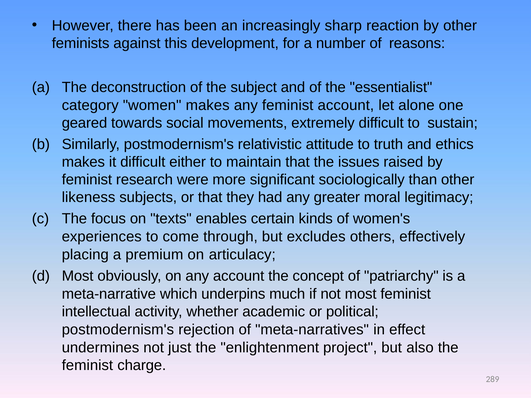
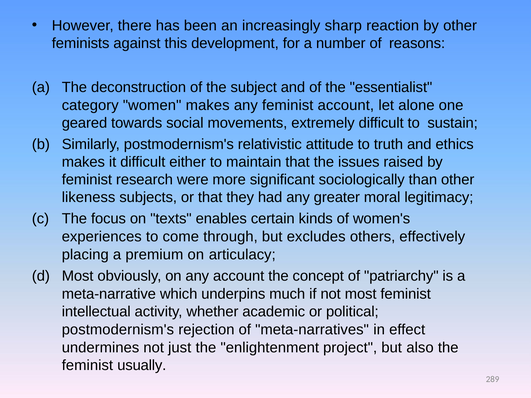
charge: charge -> usually (142, 366)
